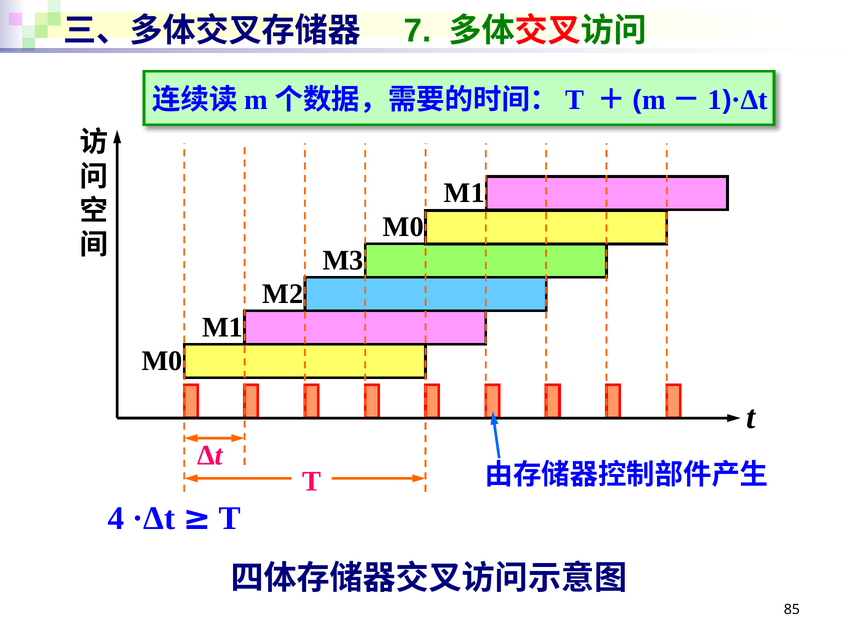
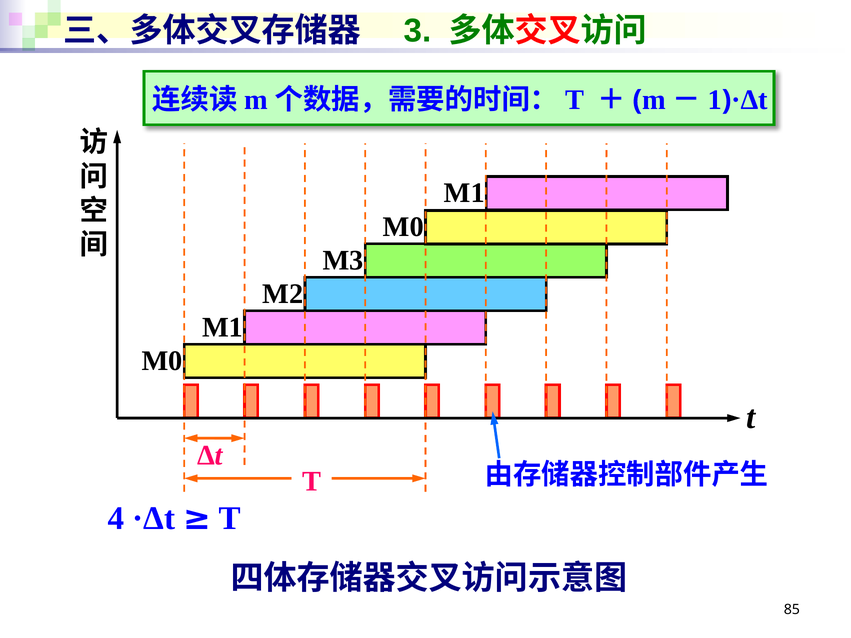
7: 7 -> 3 (418, 31)
